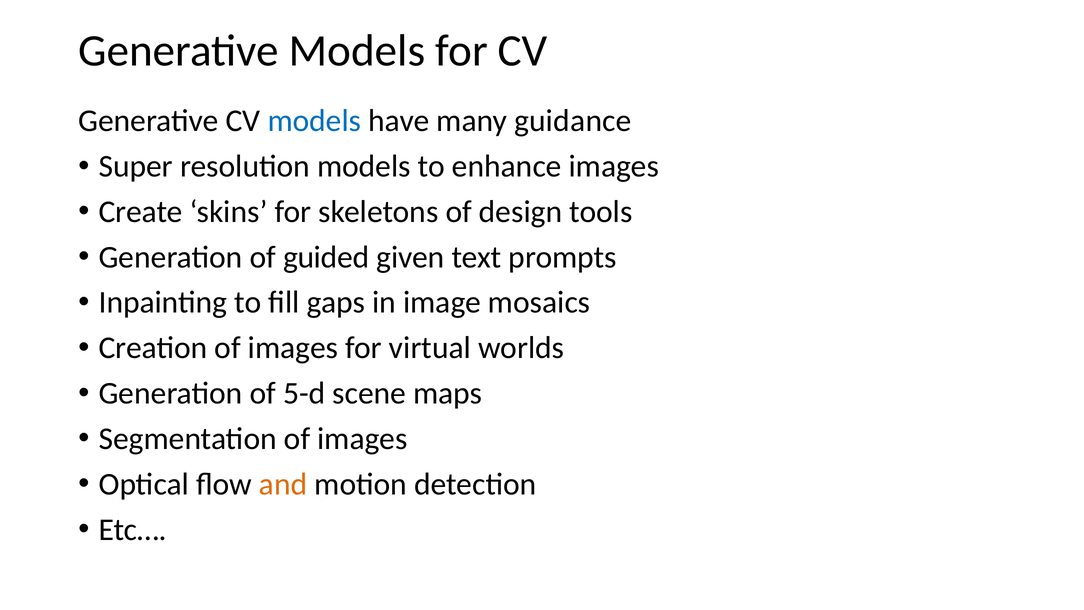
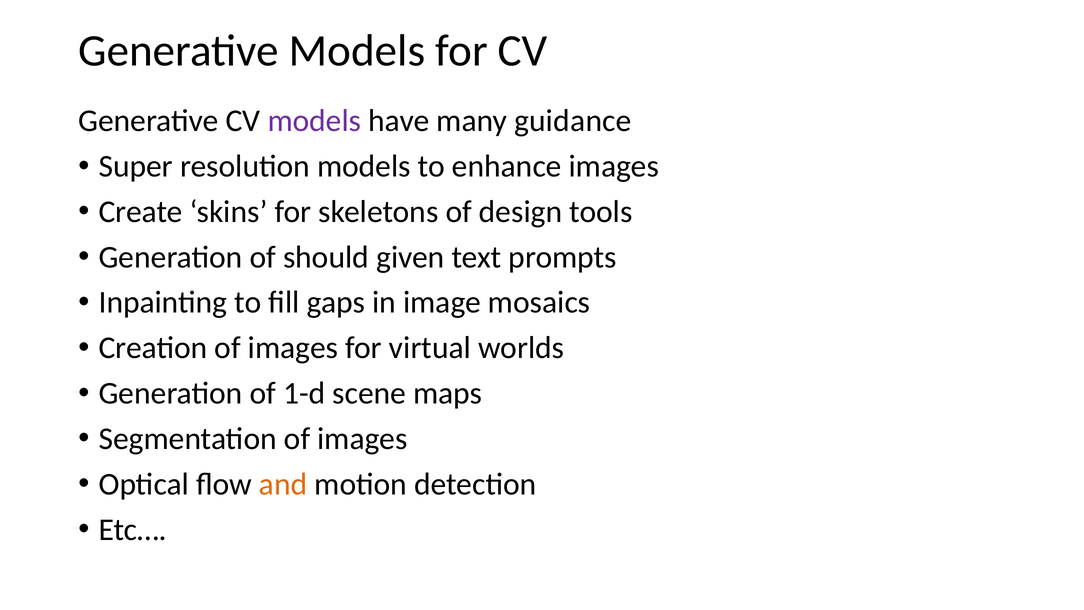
models colour: blue -> purple (314, 121)
guided: guided -> should (326, 257)
5-d: 5-d -> 1-d (304, 393)
